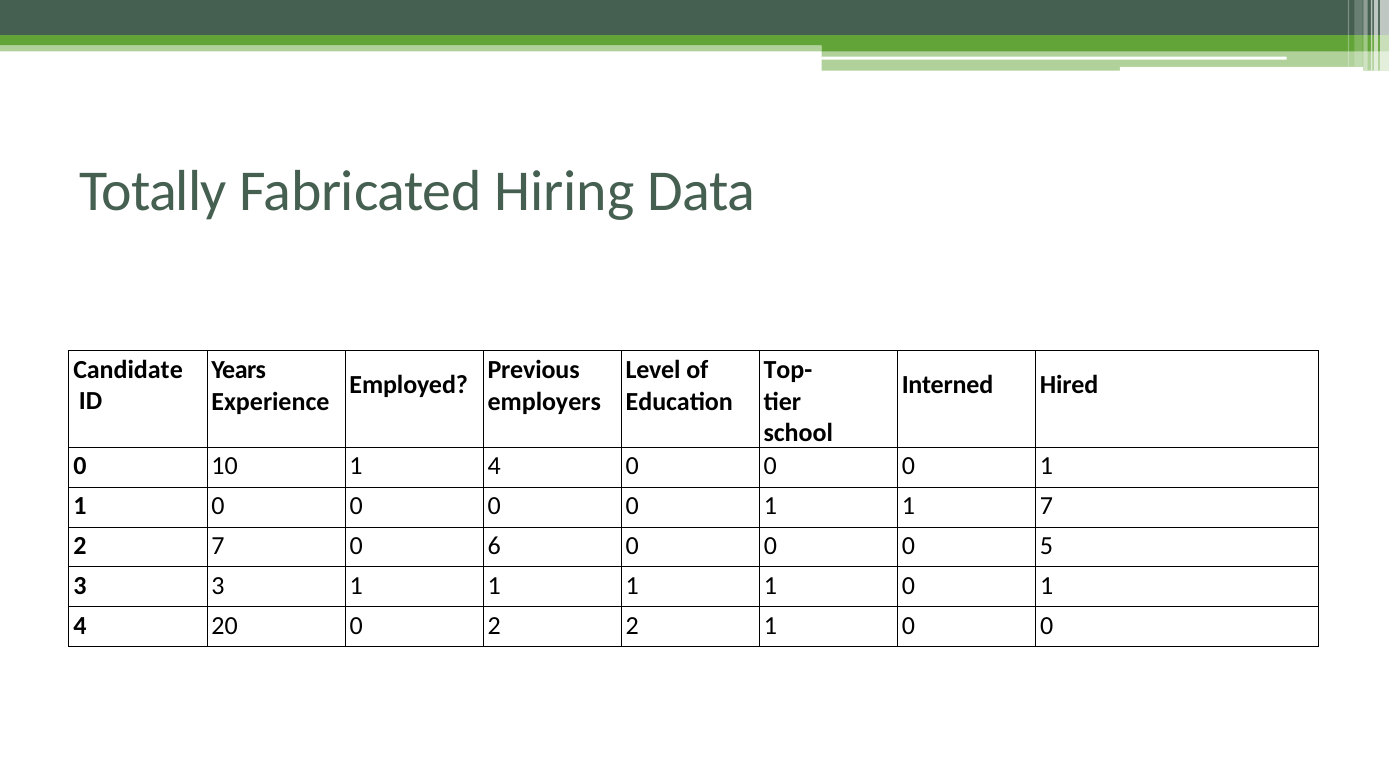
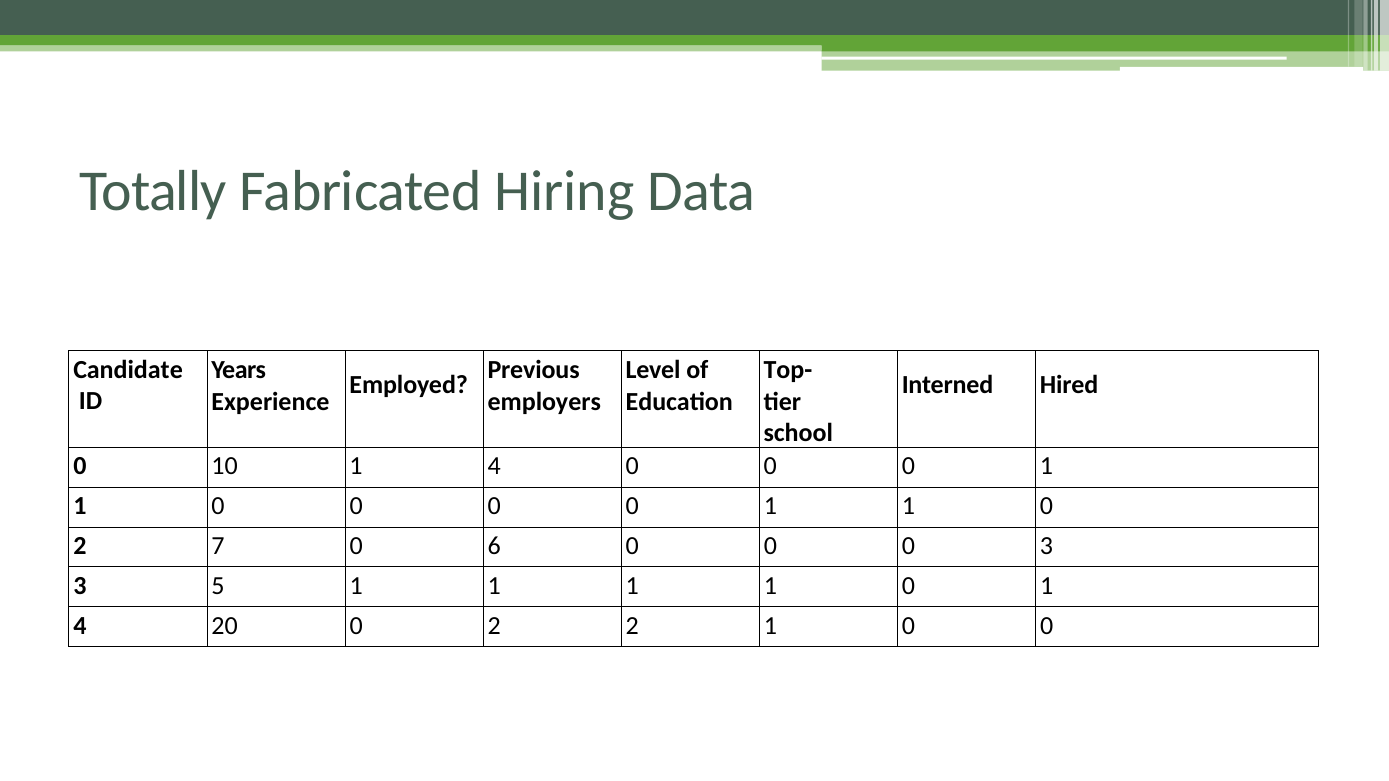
7: 7 -> 0 (1047, 506)
0 5: 5 -> 3 (1047, 546)
3 3: 3 -> 5 (218, 586)
